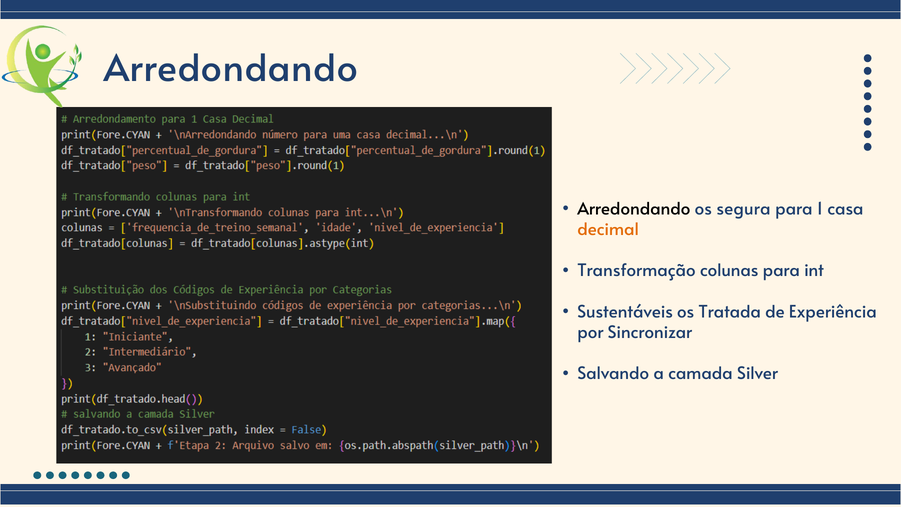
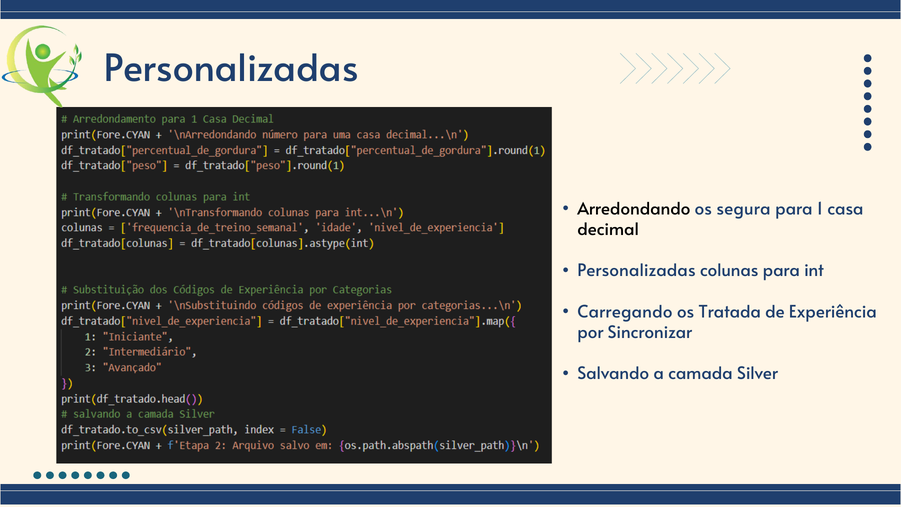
Arredondando: Arredondando -> Personalizadas (231, 69)
decimal colour: orange -> black (608, 230)
Transformação: Transformação -> Personalizadas (636, 271)
Sustentáveis: Sustentáveis -> Carregando (625, 312)
